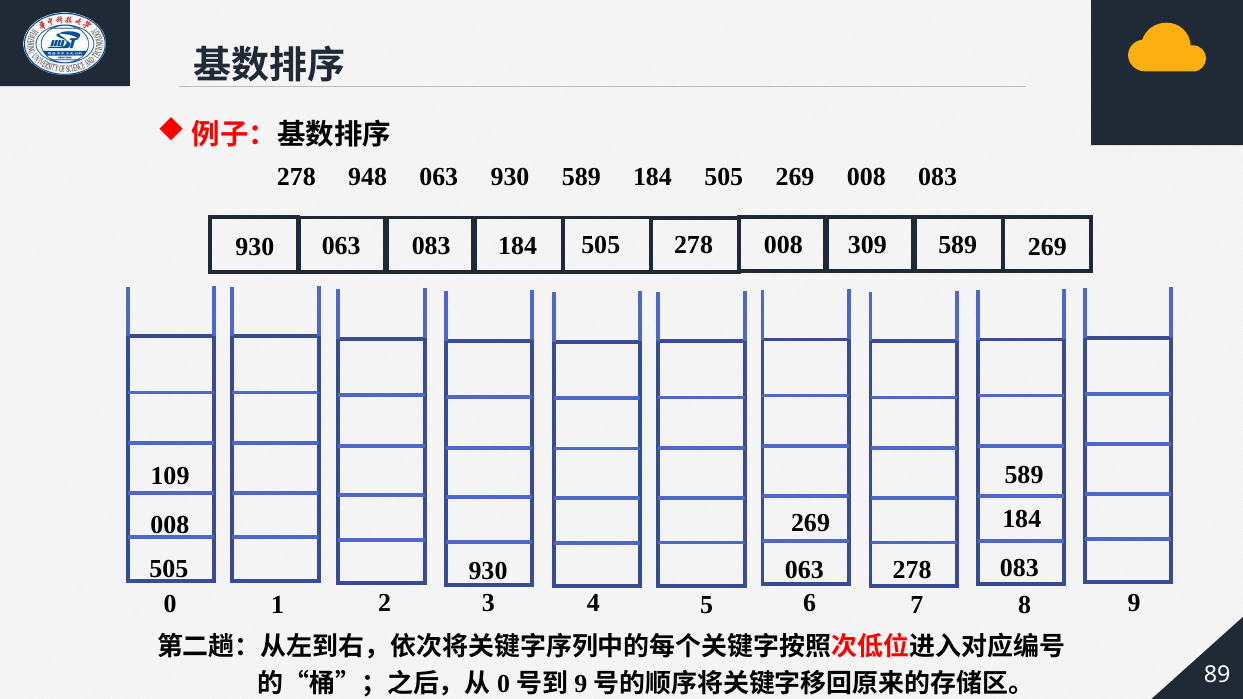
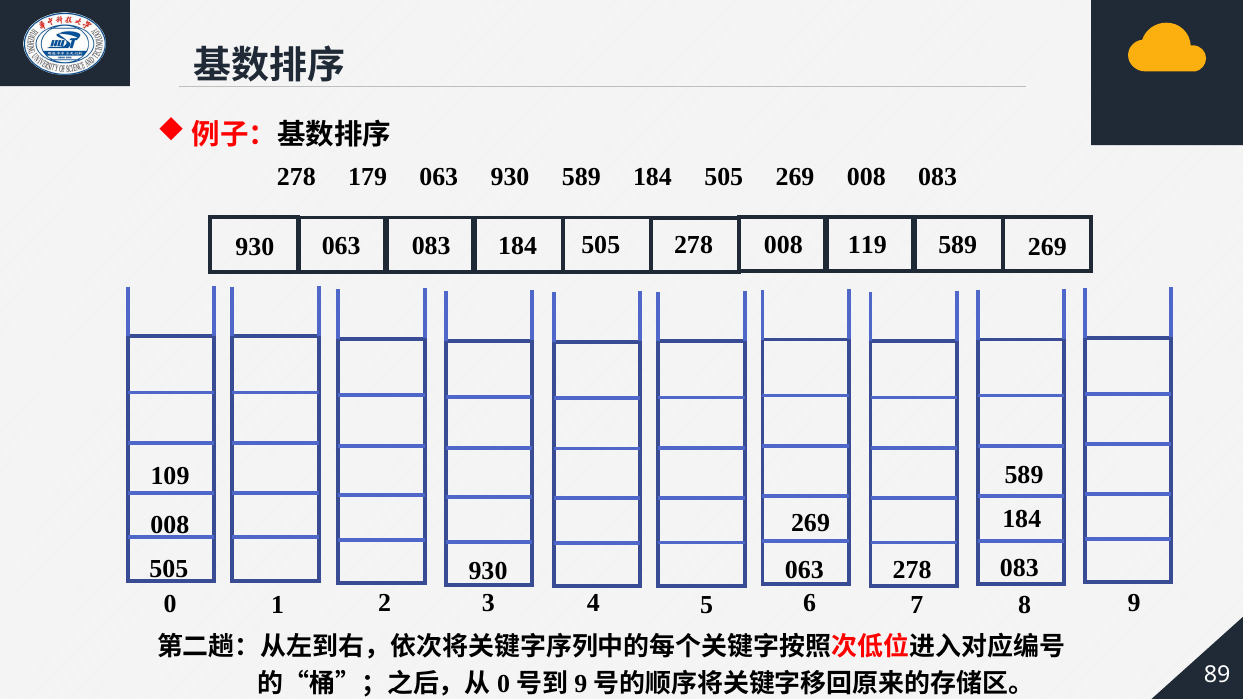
948: 948 -> 179 (368, 177)
309: 309 -> 119 (867, 245)
